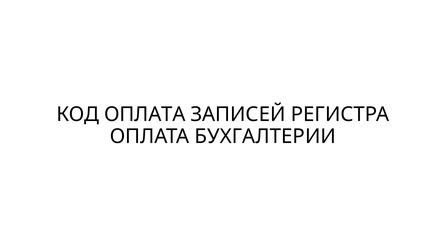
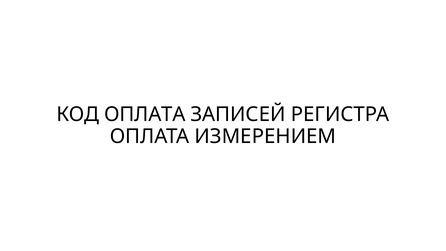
БУХГАЛТЕРИИ: БУХГАЛТЕРИИ -> ИЗМЕРЕНИЕМ (265, 136)
